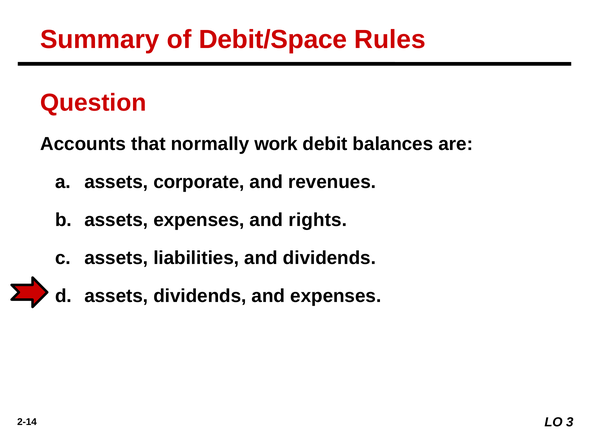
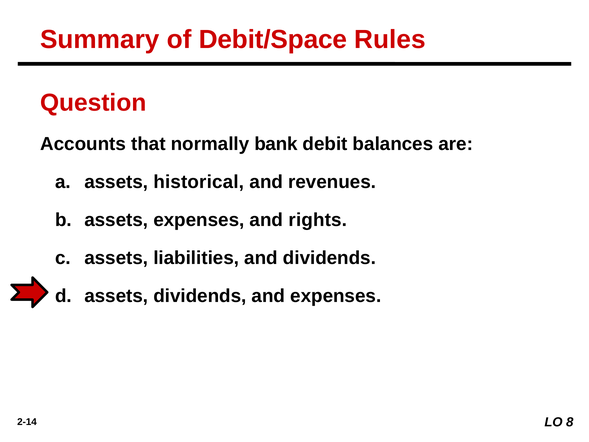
work: work -> bank (276, 144)
corporate: corporate -> historical (199, 182)
3: 3 -> 8 (570, 422)
